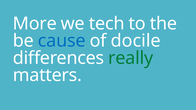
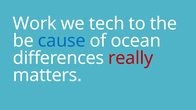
More: More -> Work (35, 24)
docile: docile -> ocean (136, 41)
really colour: green -> red (131, 58)
